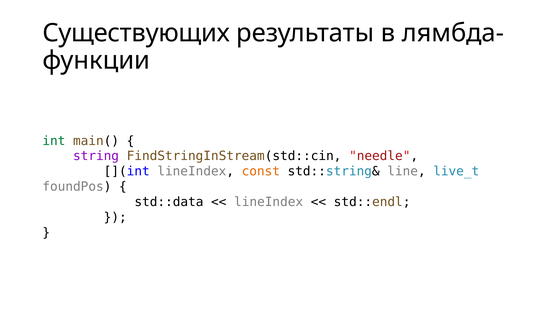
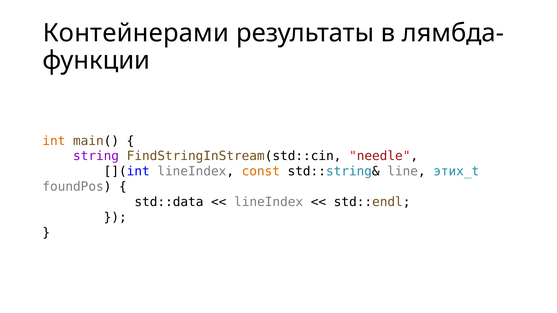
Существующих: Существующих -> Контейнерами (136, 33)
int colour: green -> orange (54, 141)
live_t: live_t -> этих_t (456, 172)
